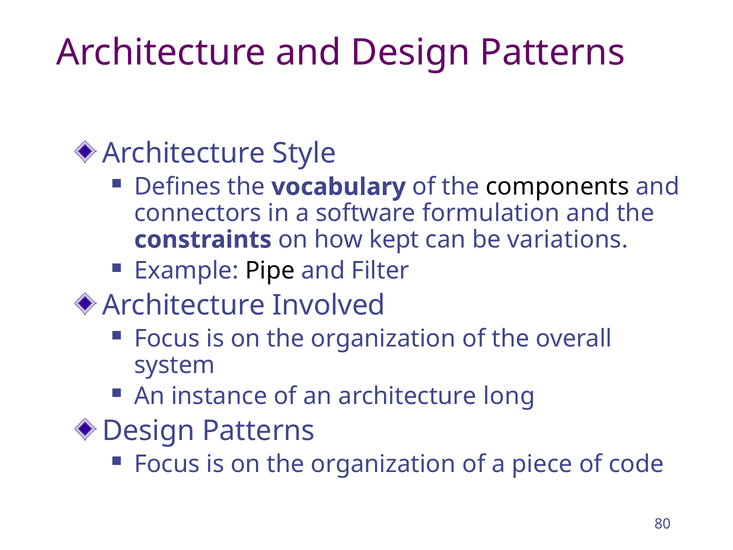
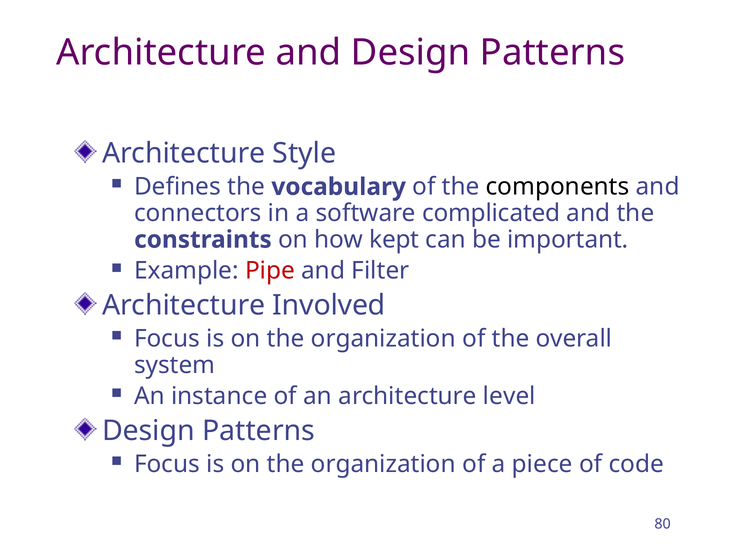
formulation: formulation -> complicated (491, 213)
variations: variations -> important (568, 240)
Pipe colour: black -> red (270, 271)
long: long -> level (509, 396)
